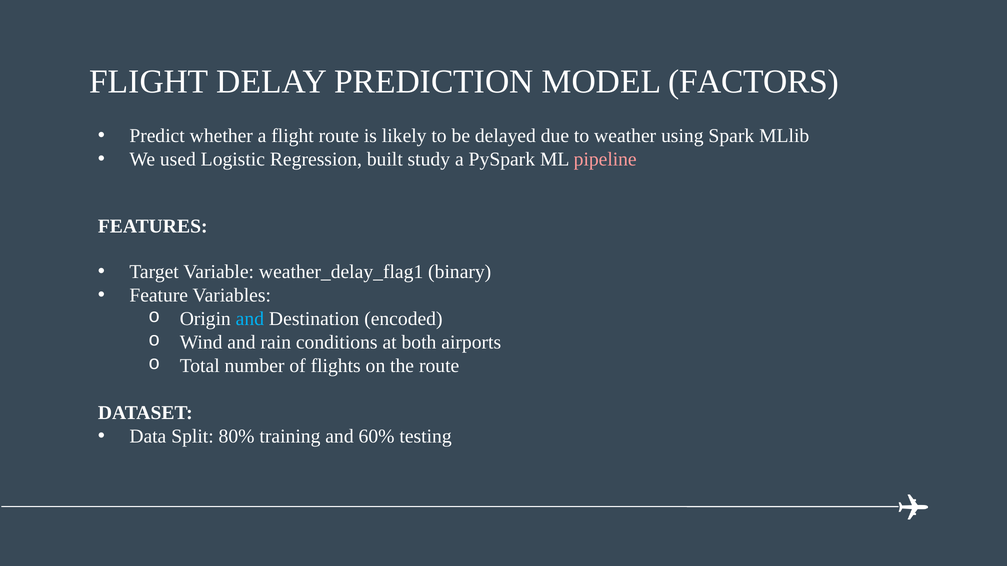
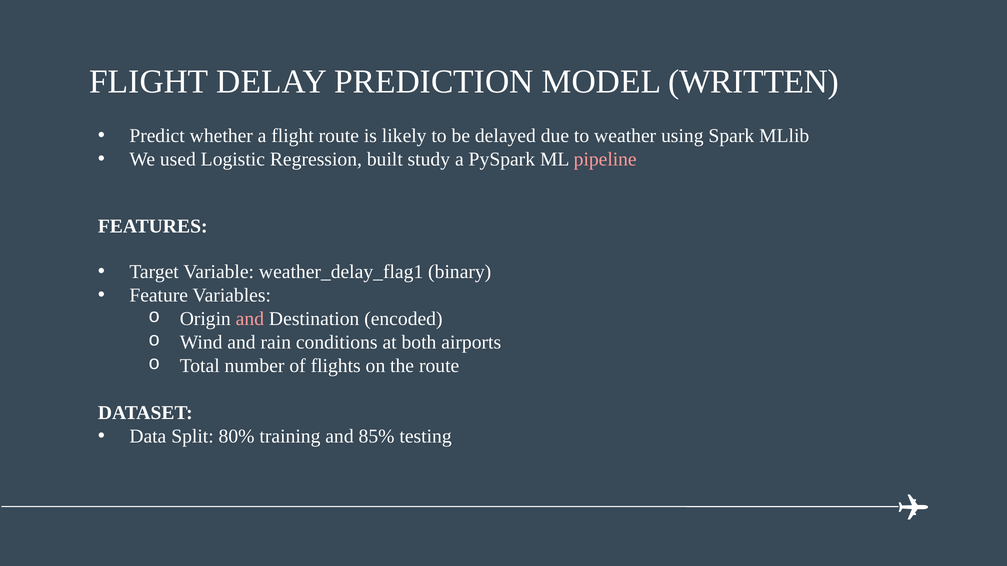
FACTORS: FACTORS -> WRITTEN (754, 82)
and colour: light blue -> pink (250, 319)
60%: 60% -> 85% (377, 436)
